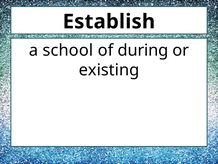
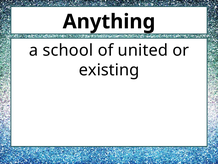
Establish: Establish -> Anything (109, 22)
during: during -> united (143, 50)
